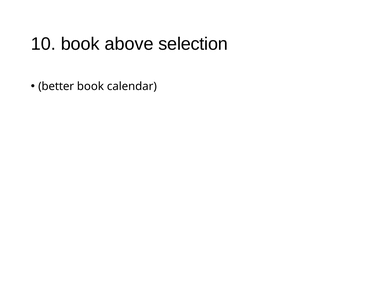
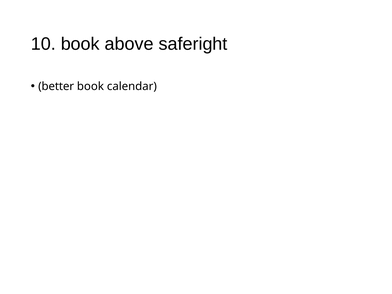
selection: selection -> saferight (193, 44)
